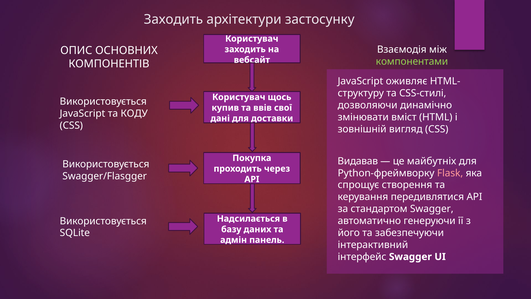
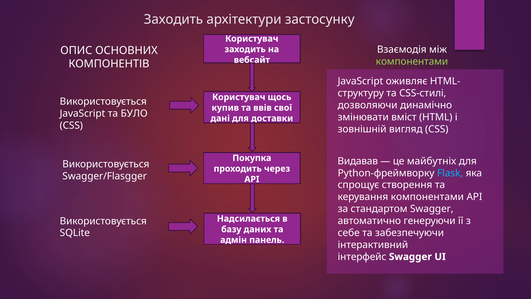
КОДУ: КОДУ -> БУЛО (134, 114)
Flask colour: pink -> light blue (450, 173)
керування передивлятися: передивлятися -> компонентами (427, 197)
його: його -> себе (349, 233)
